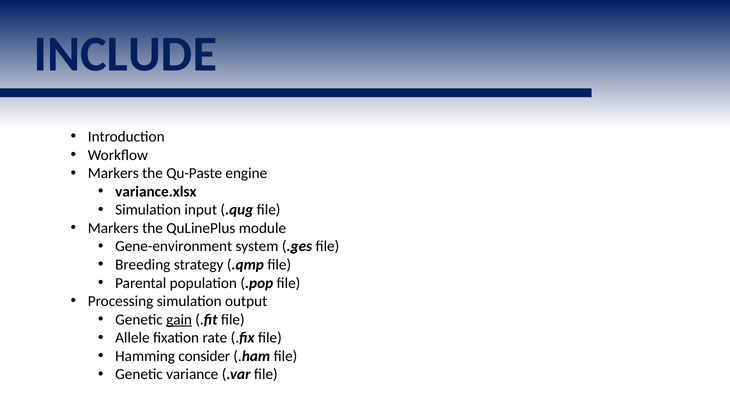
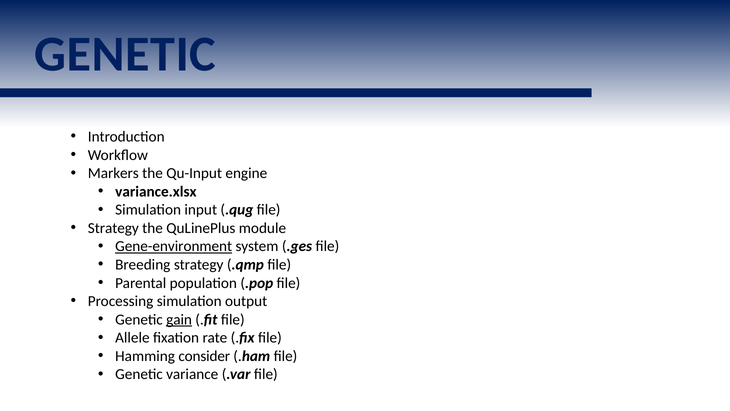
INCLUDE: INCLUDE -> GENETIC (125, 54)
Qu-Paste: Qu-Paste -> Qu-Input (194, 173)
Markers: Markers -> Strategy (113, 228)
Gene-environment underline: none -> present (174, 246)
